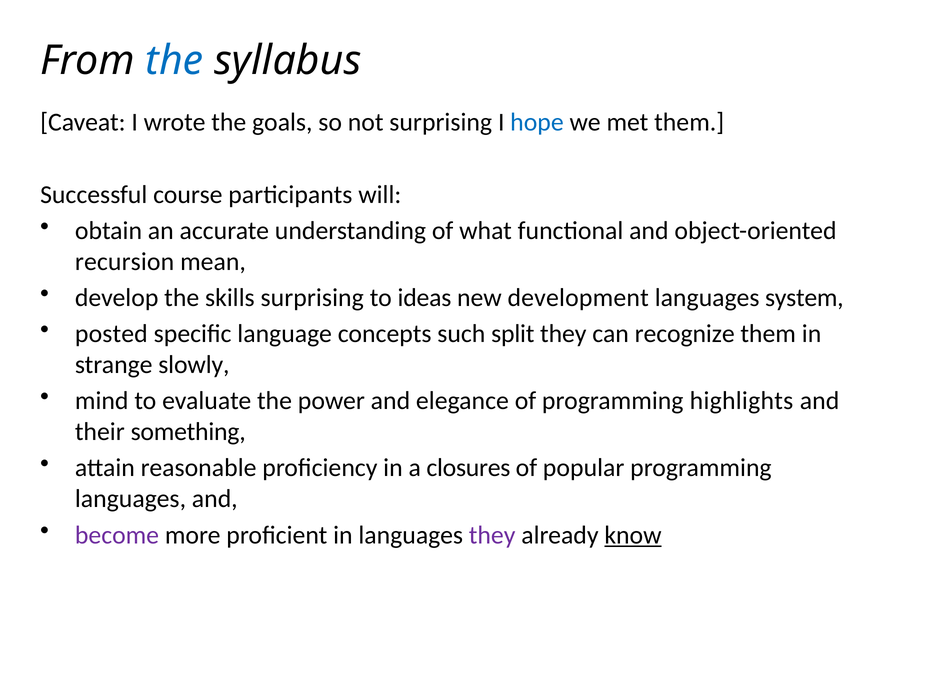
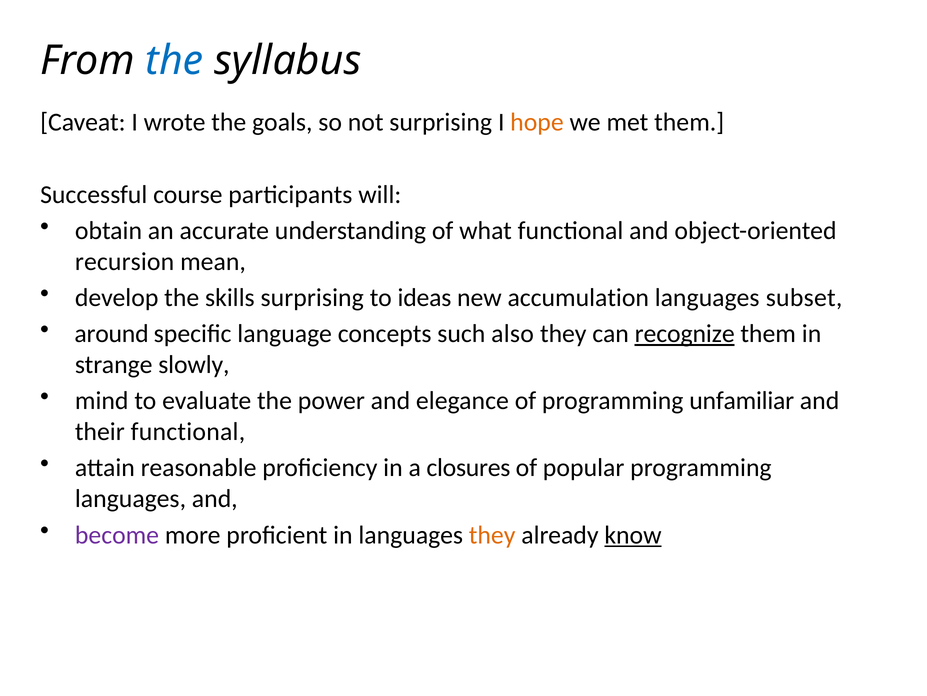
hope colour: blue -> orange (537, 122)
development: development -> accumulation (578, 297)
system: system -> subset (804, 297)
posted: posted -> around (112, 334)
split: split -> also (513, 334)
recognize underline: none -> present (685, 334)
highlights: highlights -> unfamiliar (742, 401)
their something: something -> functional (188, 431)
they colour: purple -> orange (492, 534)
